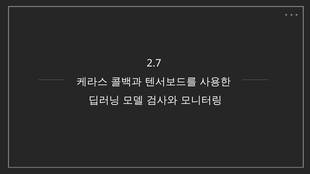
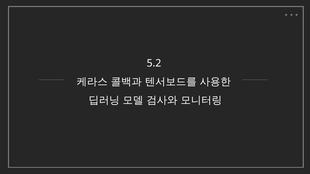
2.7: 2.7 -> 5.2 (154, 63)
